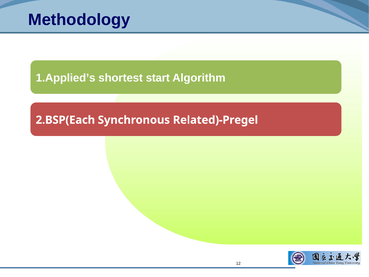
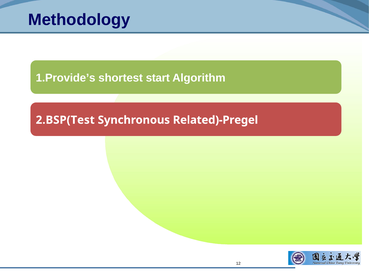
1.Applied’s: 1.Applied’s -> 1.Provide’s (66, 78)
2.BSP(Each: 2.BSP(Each -> 2.BSP(Test (65, 120)
